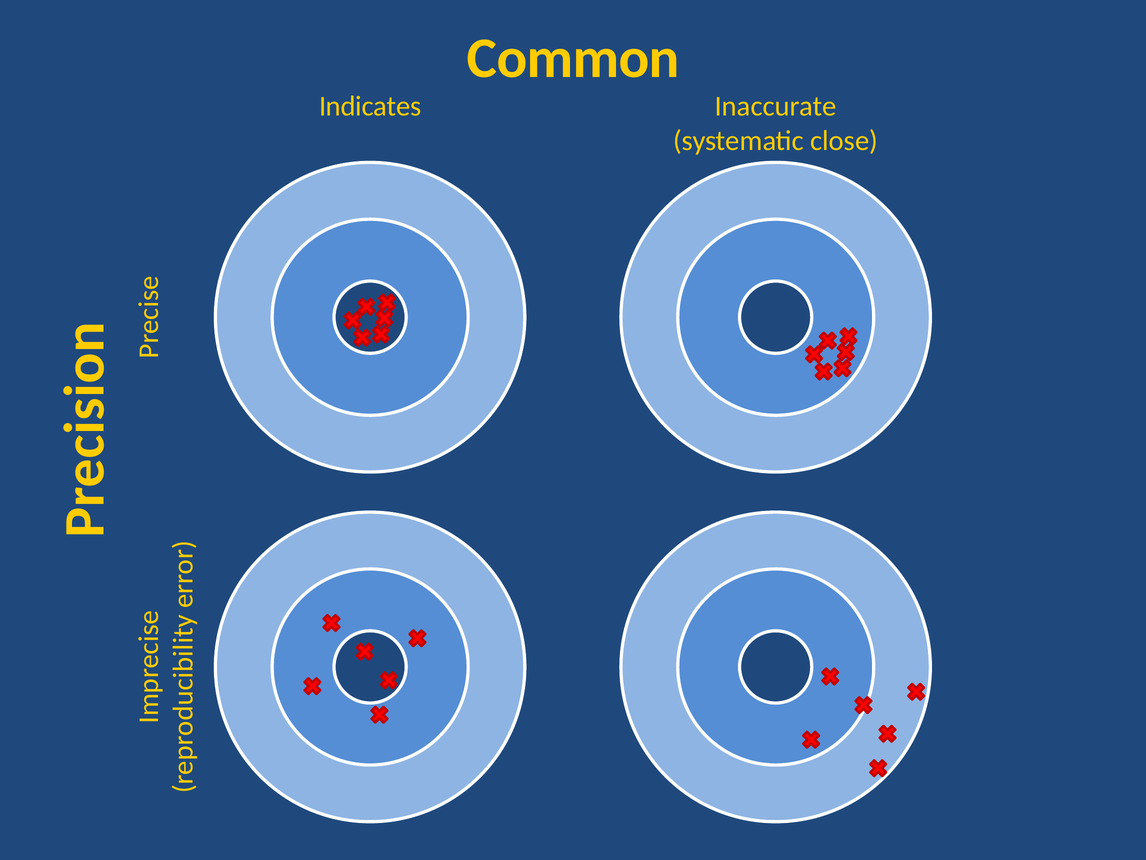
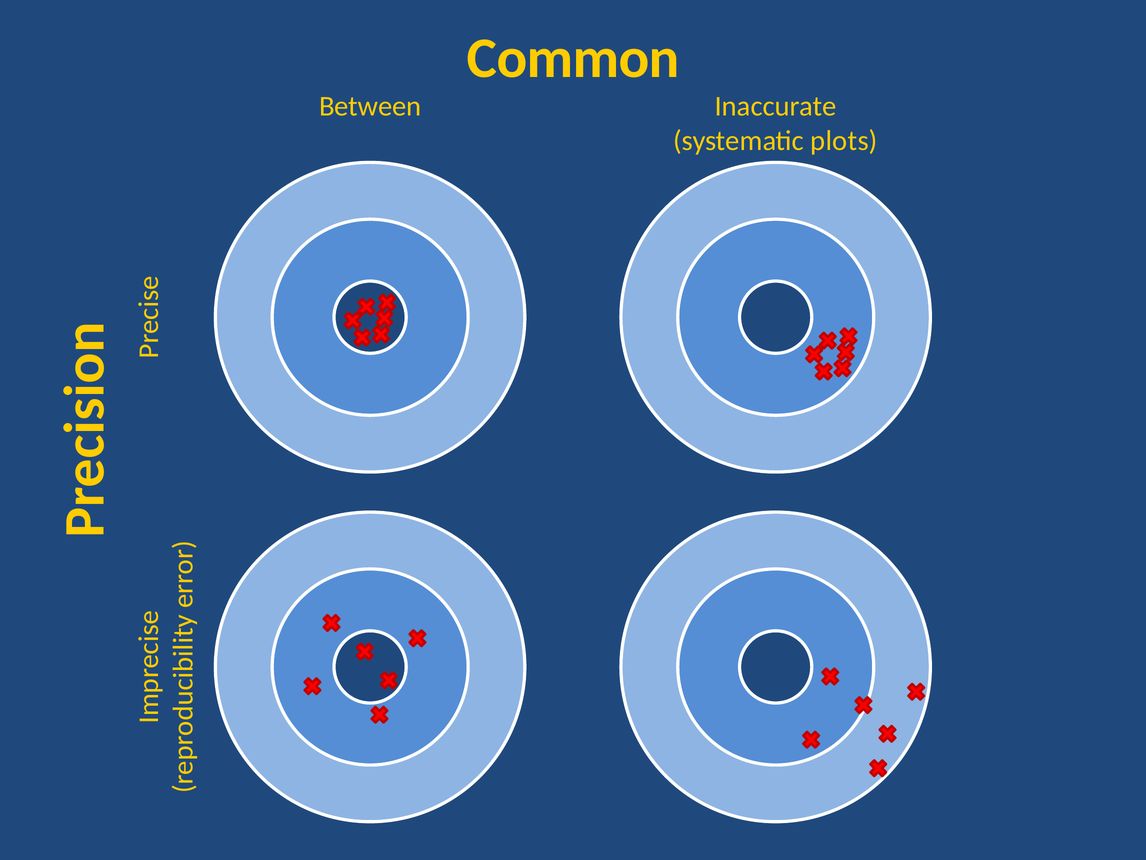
Indicates: Indicates -> Between (370, 106)
close: close -> plots (844, 141)
